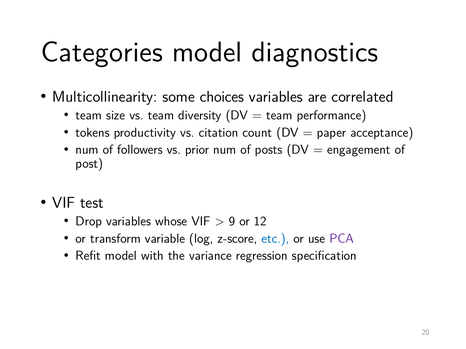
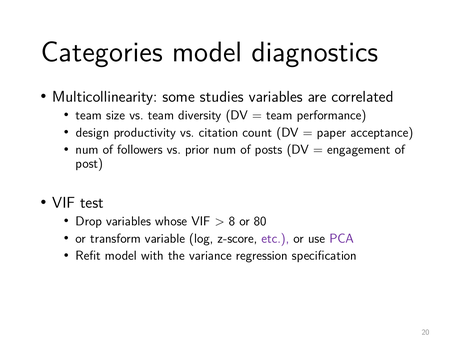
choices: choices -> studies (222, 97)
tokens: tokens -> design (93, 133)
9: 9 -> 8 (232, 222)
12: 12 -> 80 (260, 222)
etc colour: blue -> purple (275, 239)
